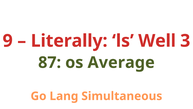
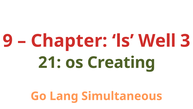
Literally: Literally -> Chapter (69, 41)
87: 87 -> 21 (50, 62)
Average: Average -> Creating (121, 62)
